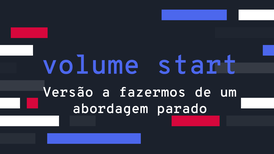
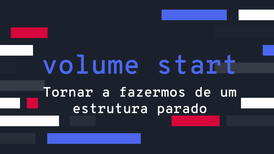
Versão: Versão -> Tornar (68, 92)
abordagem: abordagem -> estrutura (110, 109)
